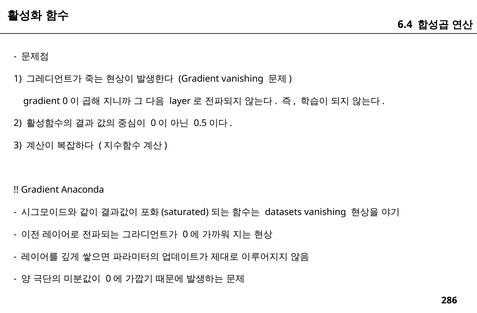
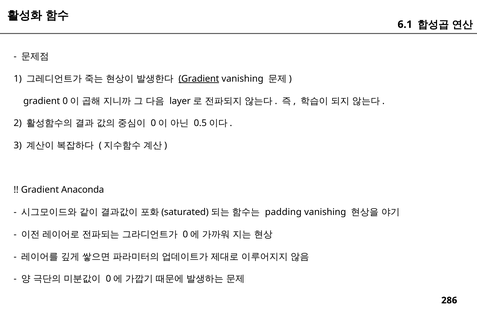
6.4: 6.4 -> 6.1 (405, 24)
Gradient underline: none -> present (199, 79)
datasets: datasets -> padding (283, 212)
